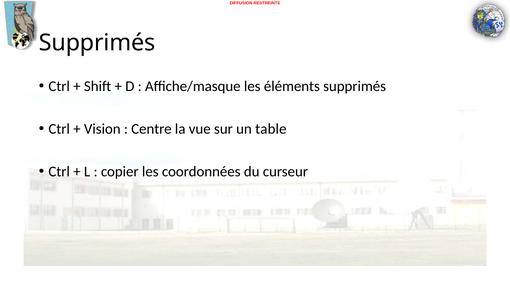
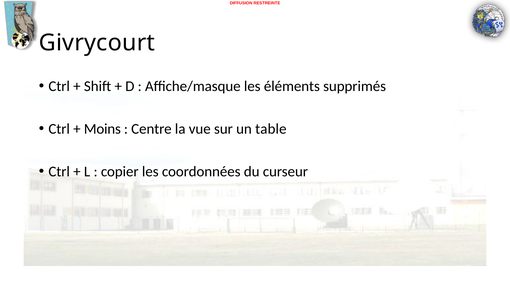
Supprimés: Supprimés -> Givrycourt (97, 43)
Vision: Vision -> Moins (102, 129)
